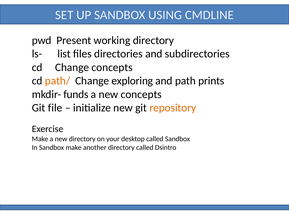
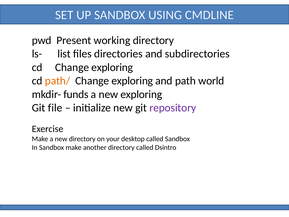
cd Change concepts: concepts -> exploring (112, 67)
prints: prints -> world (211, 81)
new concepts: concepts -> exploring (141, 94)
repository colour: orange -> purple (173, 108)
